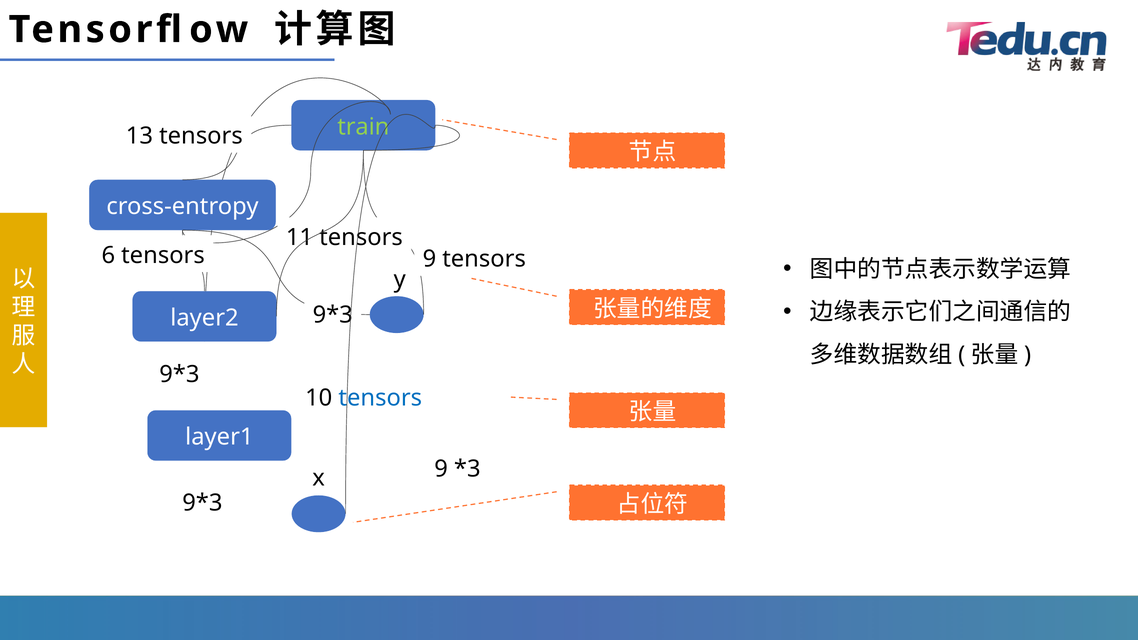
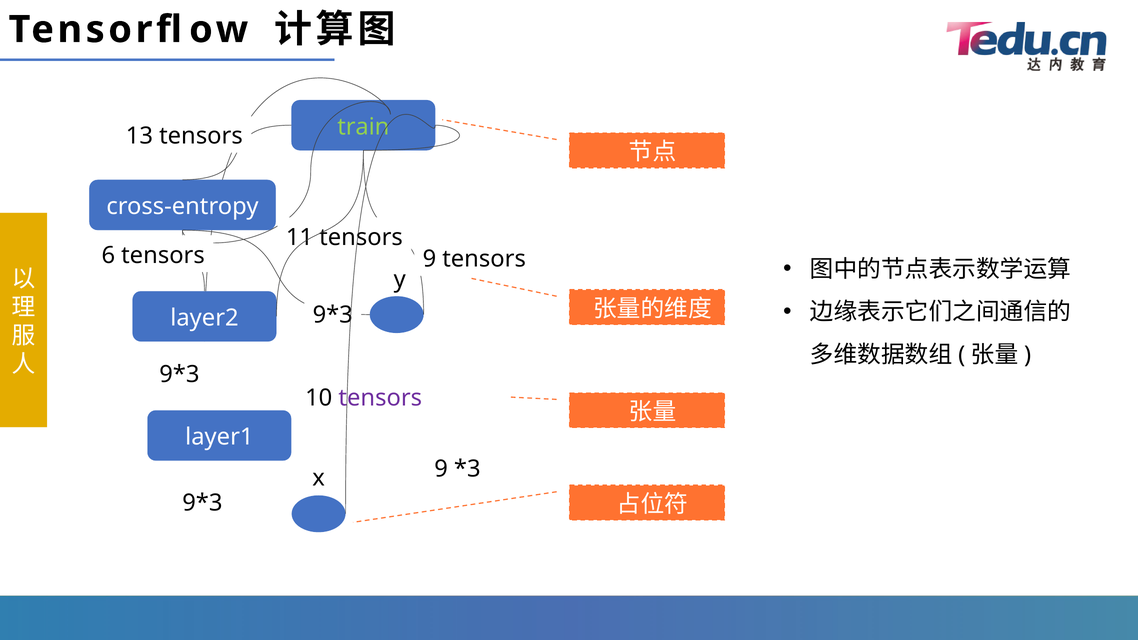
tensors colour: blue -> purple (380, 398)
